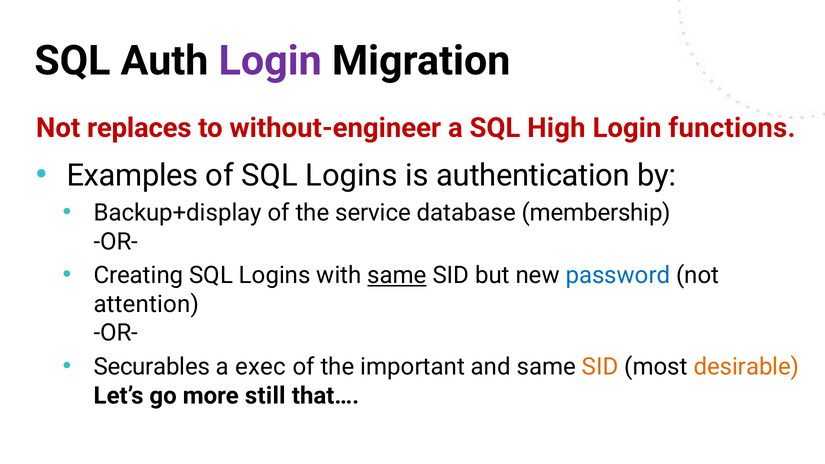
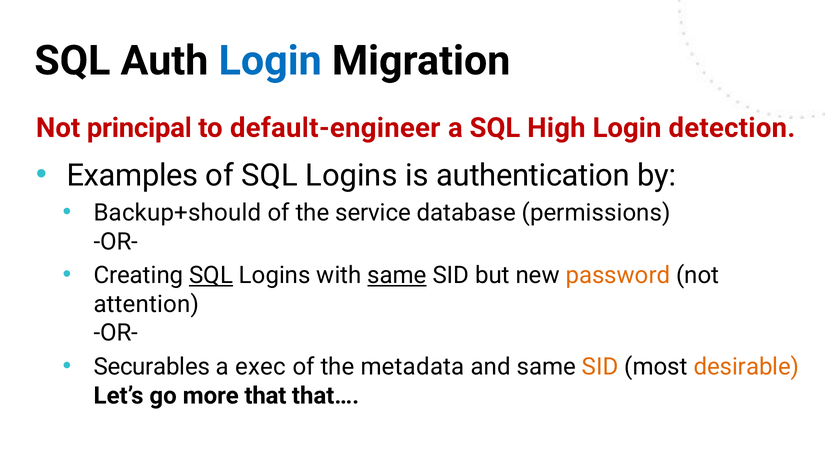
Login colour: purple -> blue (270, 61)
replaces: replaces -> principal (139, 128)
without-engineer: without-engineer -> default-engineer (335, 128)
functions: functions -> detection (732, 128)
Backup+display: Backup+display -> Backup+should (178, 213)
membership: membership -> permissions (596, 213)
SQL underline: none -> present (211, 275)
password colour: blue -> orange (618, 275)
important: important -> metadata (413, 367)
still: still -> that (265, 396)
